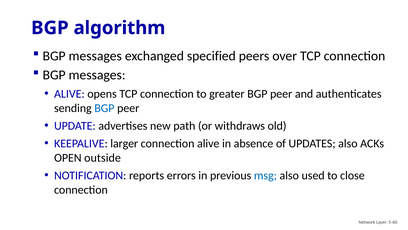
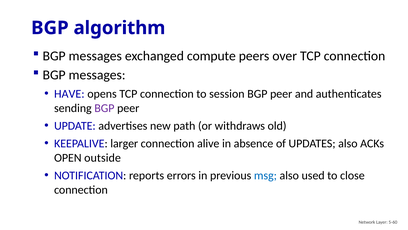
specified: specified -> compute (211, 56)
ALIVE: ALIVE -> HAVE (69, 94)
greater: greater -> session (227, 94)
BGP colour: blue -> purple (104, 108)
